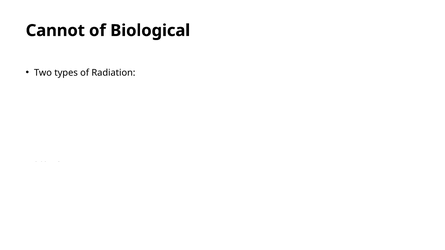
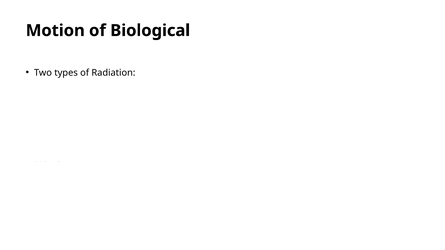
Cannot: Cannot -> Motion (55, 31)
